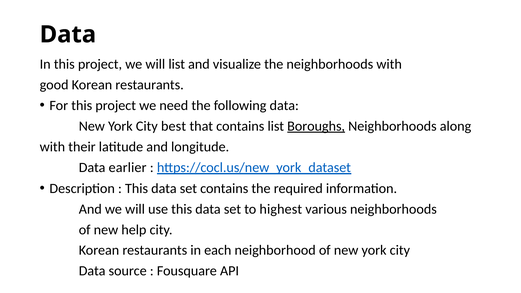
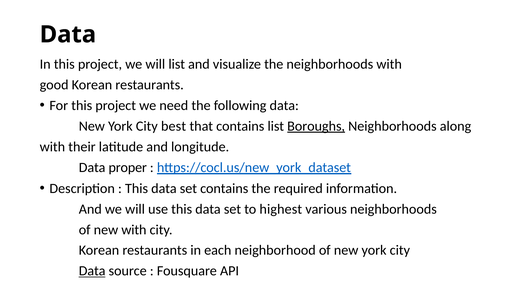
earlier: earlier -> proper (128, 168)
new help: help -> with (134, 230)
Data underline: none -> present (92, 271)
